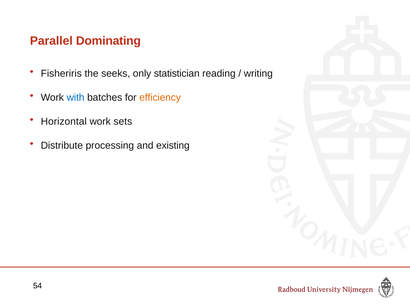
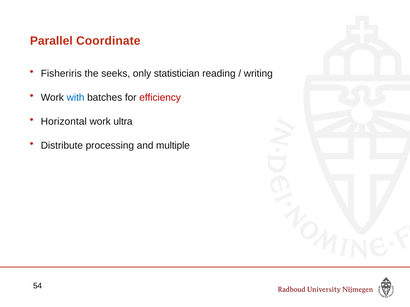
Dominating: Dominating -> Coordinate (108, 41)
efficiency colour: orange -> red (160, 98)
sets: sets -> ultra (123, 122)
existing: existing -> multiple (173, 146)
